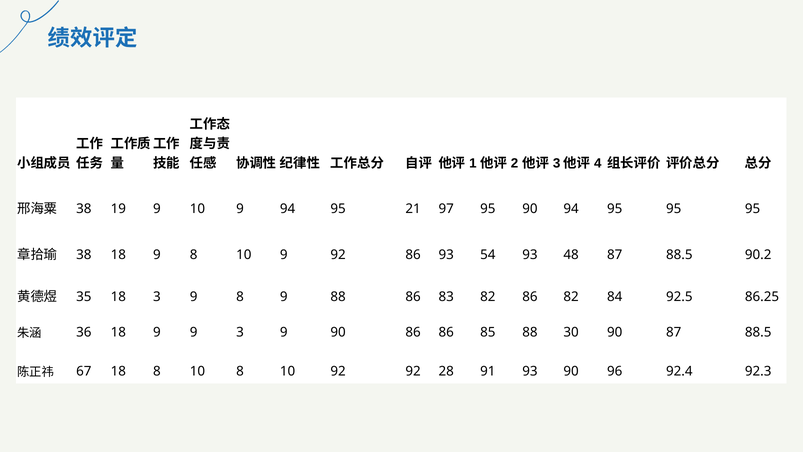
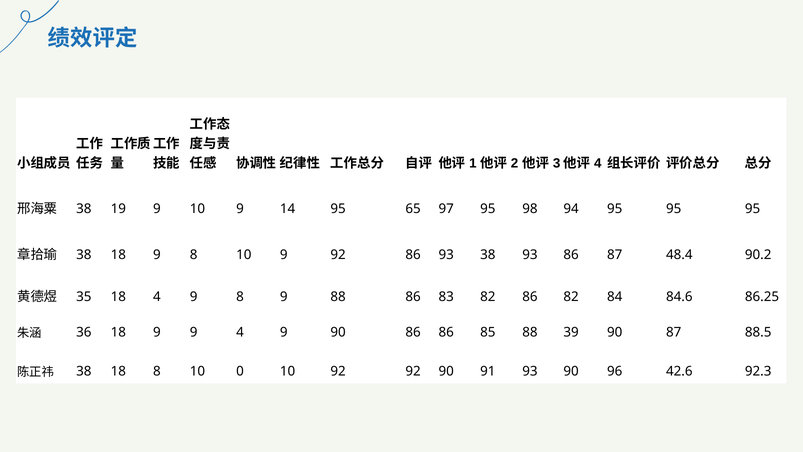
9 94: 94 -> 14 (288, 208)
21: 21 -> 65 (413, 208)
95 90: 90 -> 98 (530, 208)
93 54: 54 -> 38 (488, 255)
93 48: 48 -> 86 (571, 255)
88.5: 88.5 -> 48.4 (679, 255)
18 3: 3 -> 4 (157, 296)
92.5: 92.5 -> 84.6 (679, 296)
9 3: 3 -> 4 (240, 332)
30: 30 -> 39 (571, 332)
67: 67 -> 38 (84, 371)
10 8: 8 -> 0 (240, 371)
92 28: 28 -> 90 (446, 371)
92.4: 92.4 -> 42.6 (679, 371)
